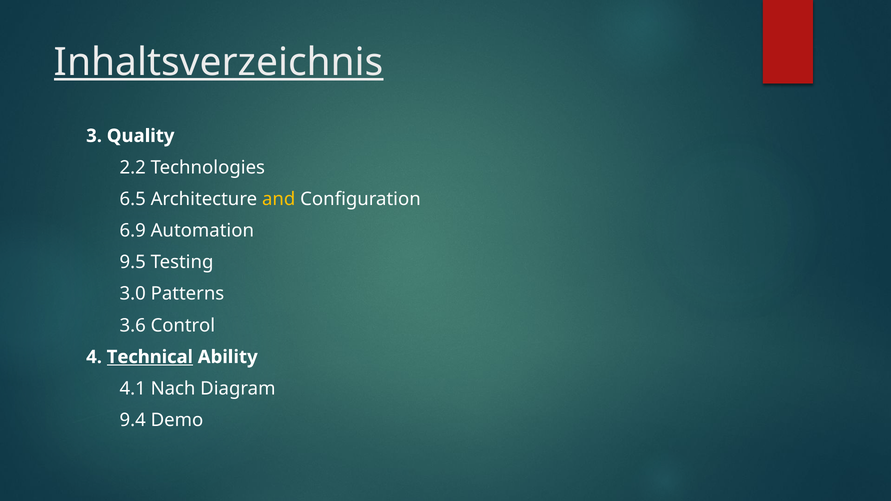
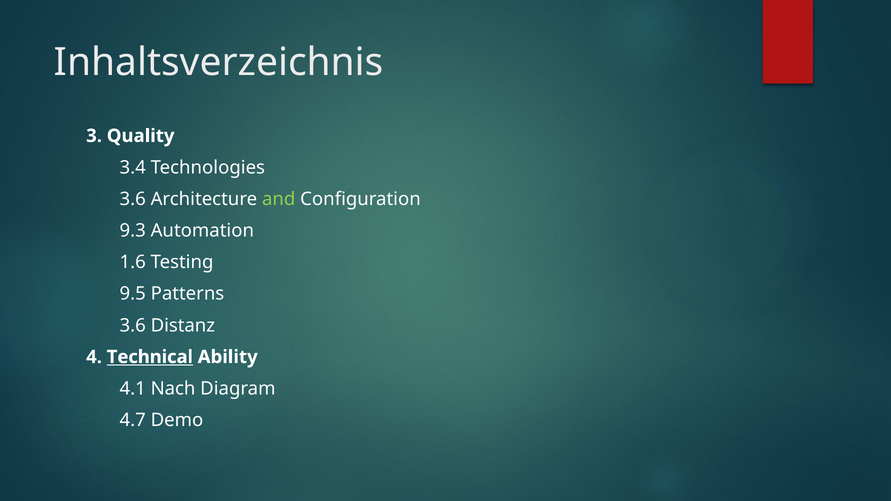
Inhaltsverzeichnis underline: present -> none (219, 63)
2.2: 2.2 -> 3.4 (133, 168)
6.5: 6.5 -> 3.6 (133, 199)
and colour: yellow -> light green (279, 199)
6.9: 6.9 -> 9.3 (133, 231)
9.5: 9.5 -> 1.6 (133, 262)
3.0: 3.0 -> 9.5 (133, 294)
Control: Control -> Distanz (183, 325)
9.4: 9.4 -> 4.7 (133, 420)
